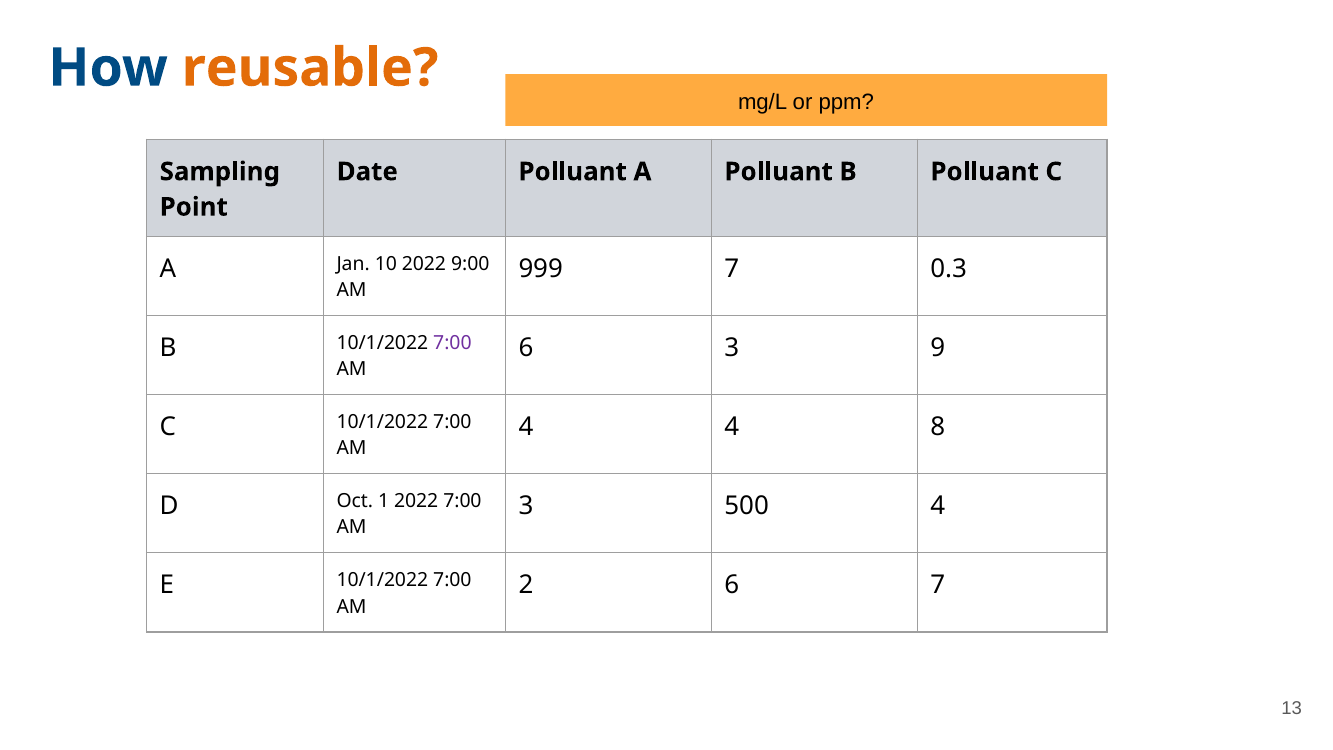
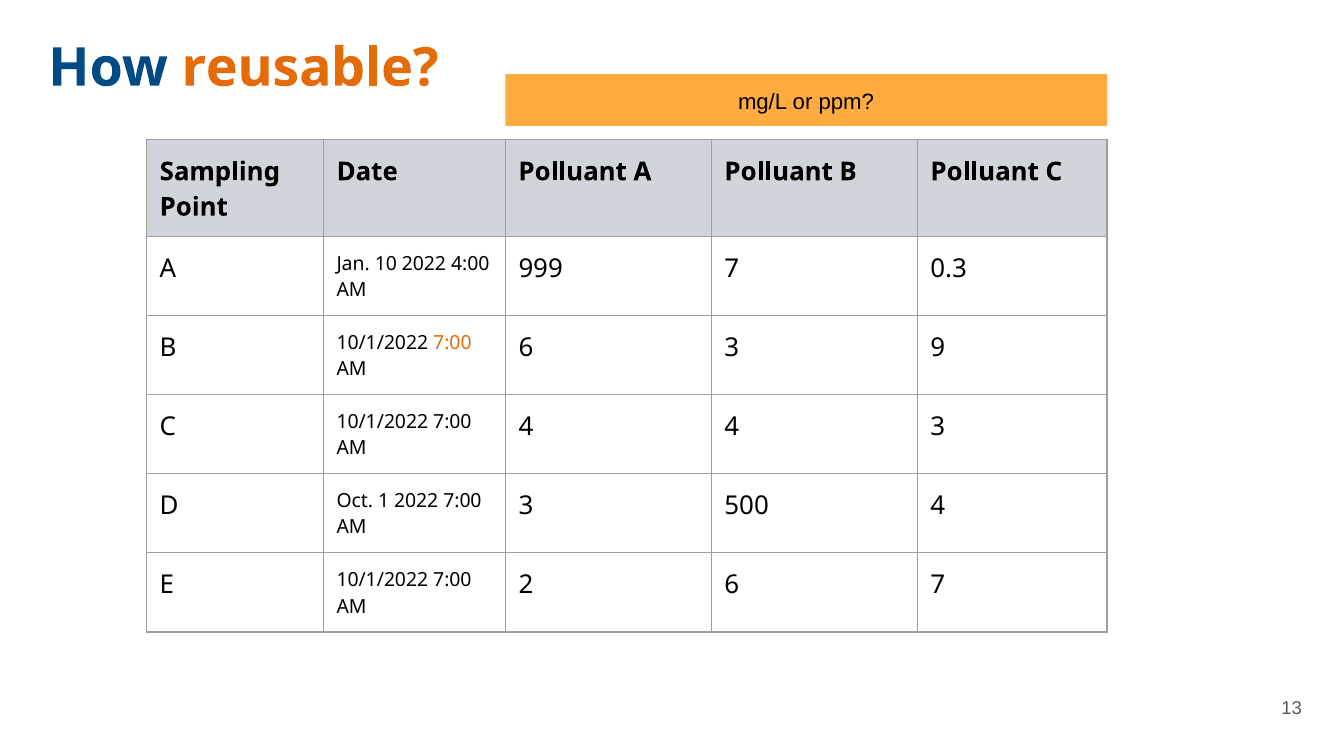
9:00: 9:00 -> 4:00 (470, 264)
7:00 colour: purple -> orange (452, 343)
4 8: 8 -> 3 (938, 427)
